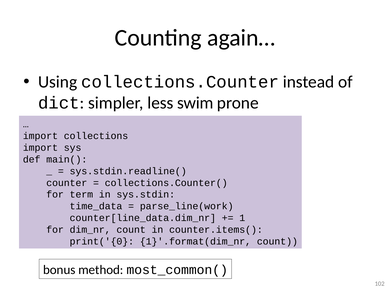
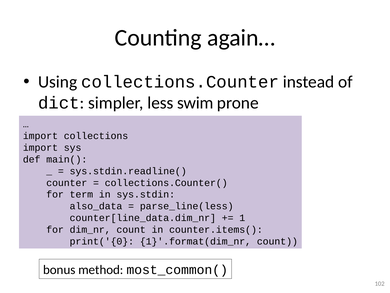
time_data: time_data -> also_data (96, 206)
parse_line(work: parse_line(work -> parse_line(less (187, 206)
